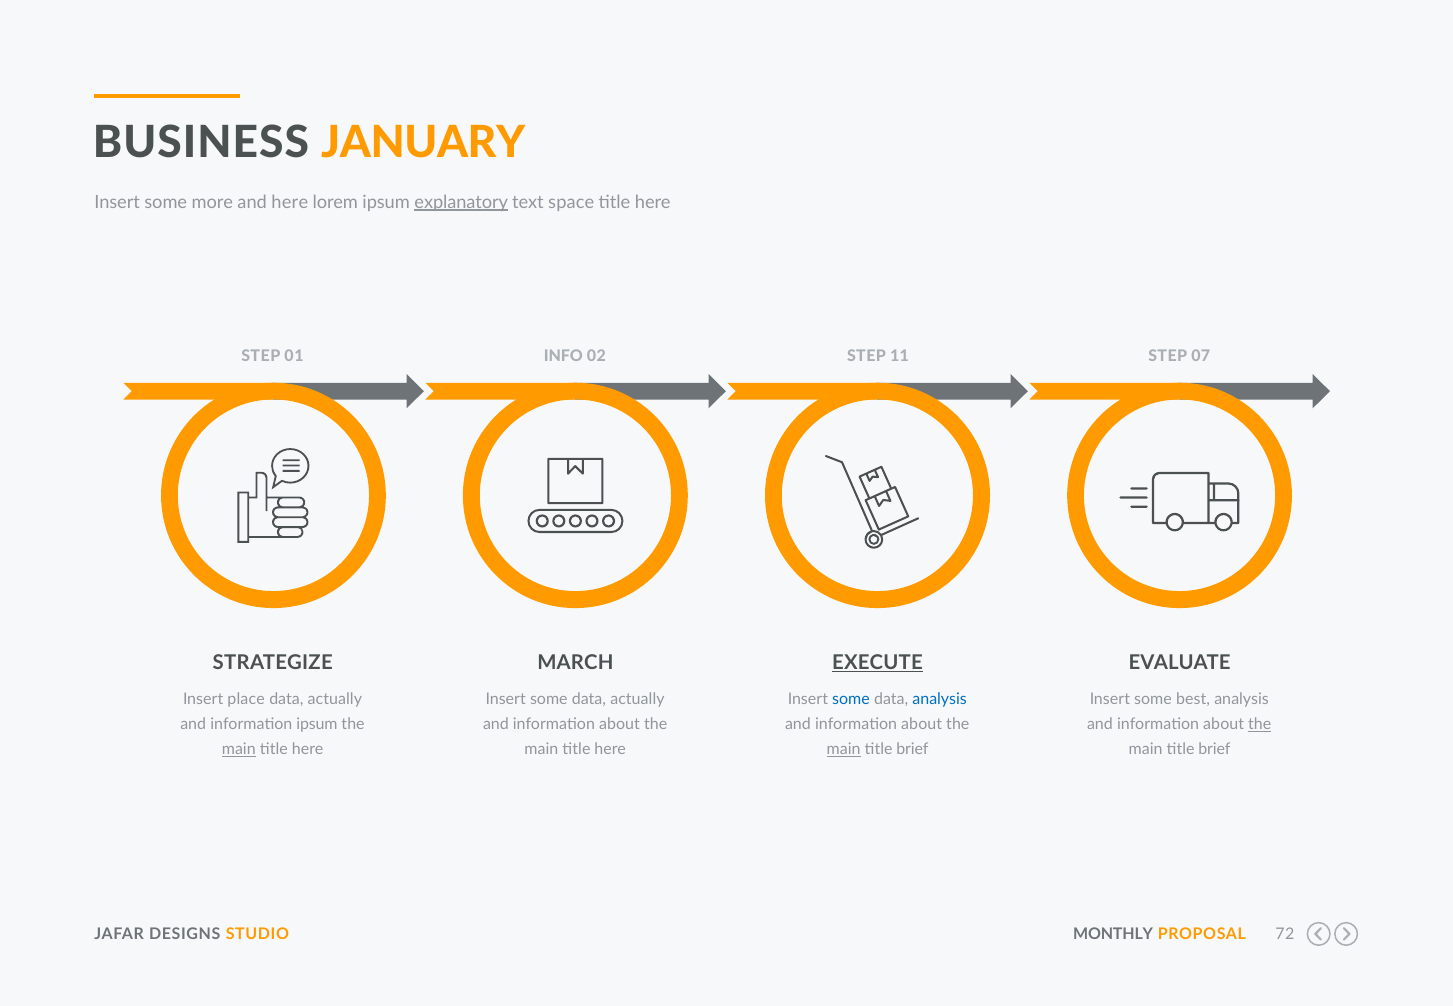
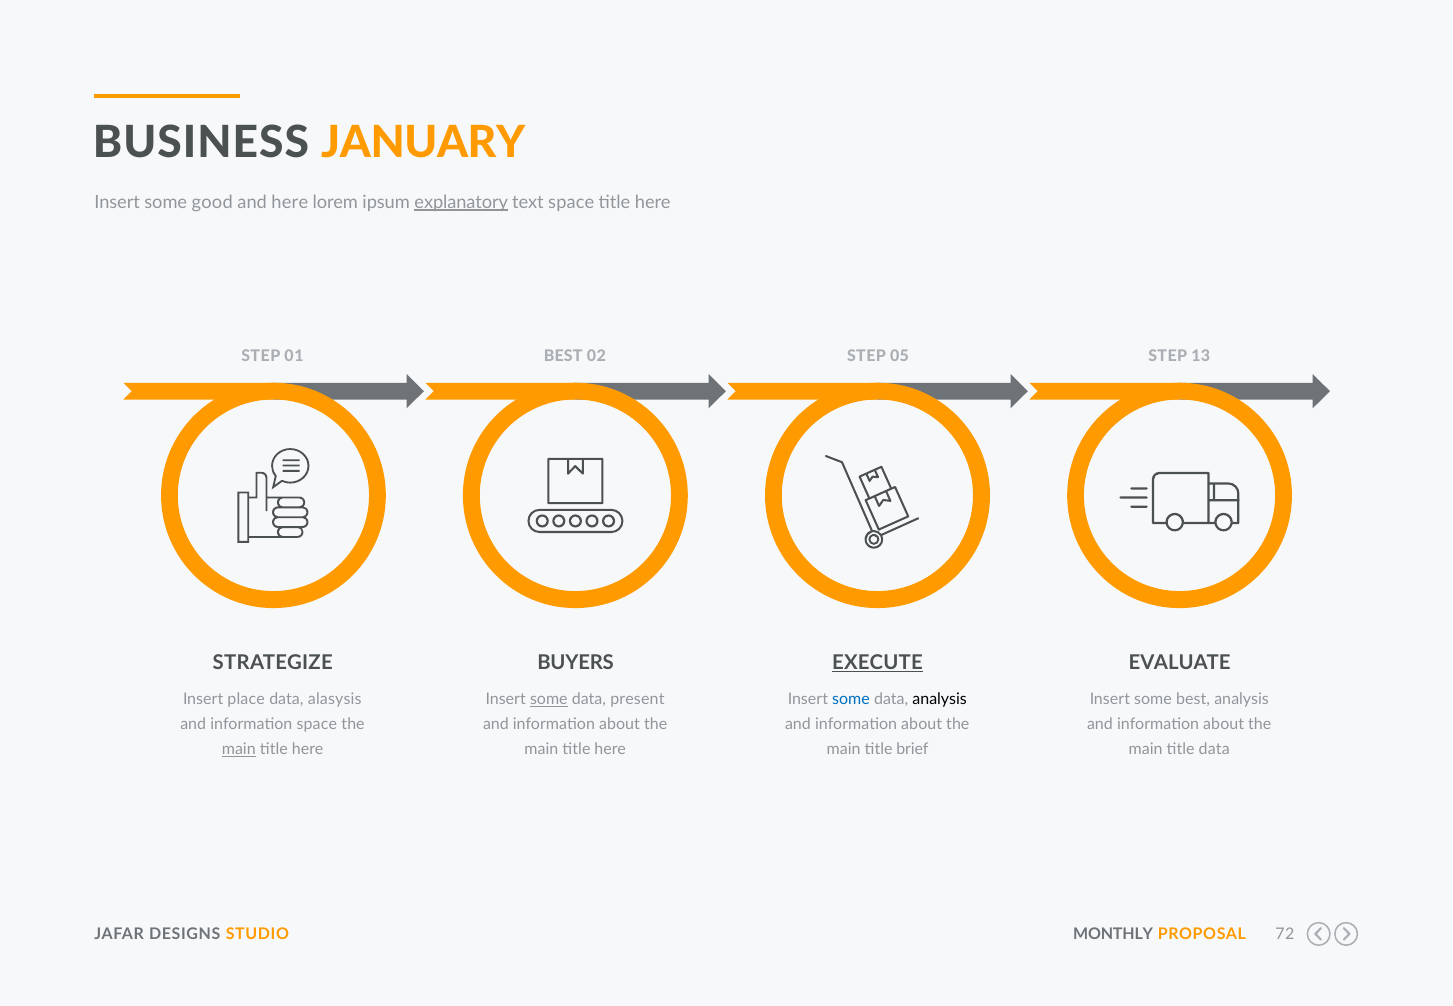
more: more -> good (212, 202)
01 INFO: INFO -> BEST (563, 356)
11: 11 -> 05 (900, 356)
07: 07 -> 13 (1201, 356)
MARCH: MARCH -> BUYERS (576, 663)
actually: actually -> alasysis (335, 699)
some underline: none -> present (549, 699)
actually: actually -> present (637, 699)
analysis colour: blue -> black (940, 699)
information ipsum: ipsum -> space (317, 724)
the underline: present -> none (1260, 724)
main underline: present -> none (844, 750)
brief: brief -> data (1214, 750)
